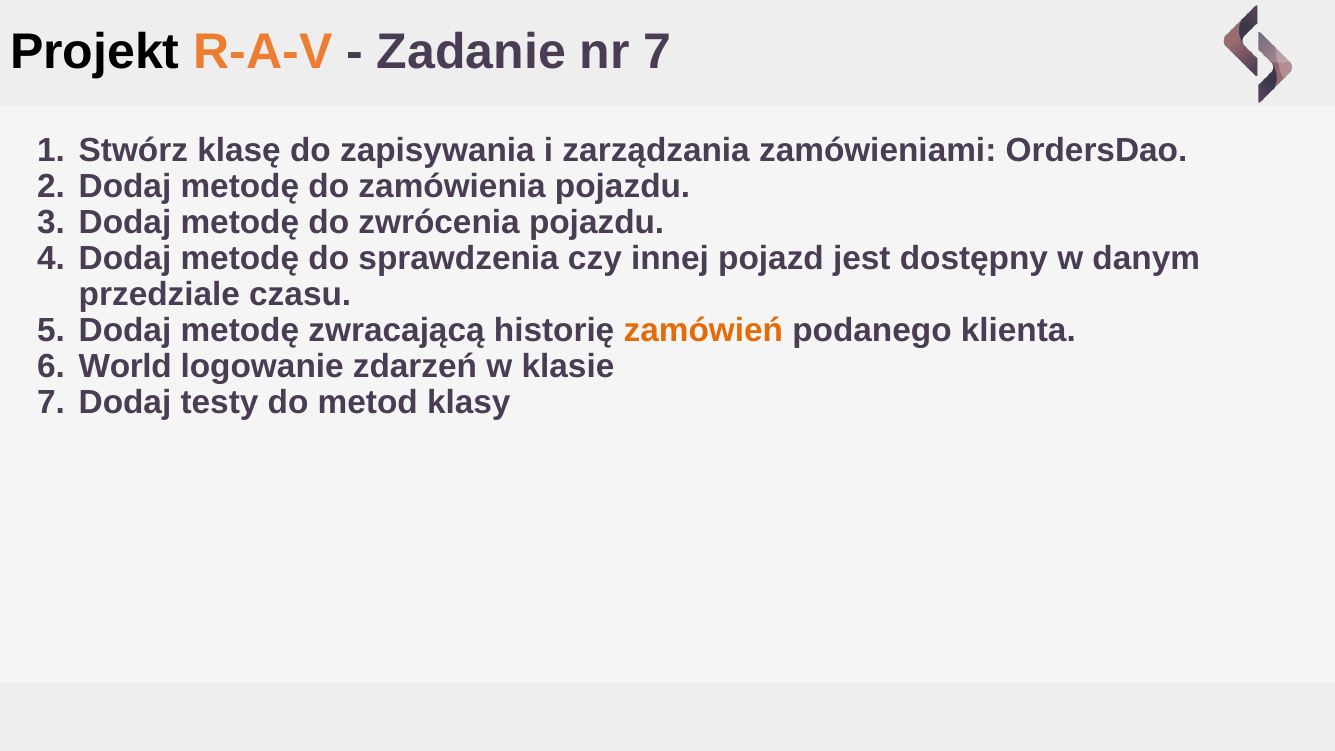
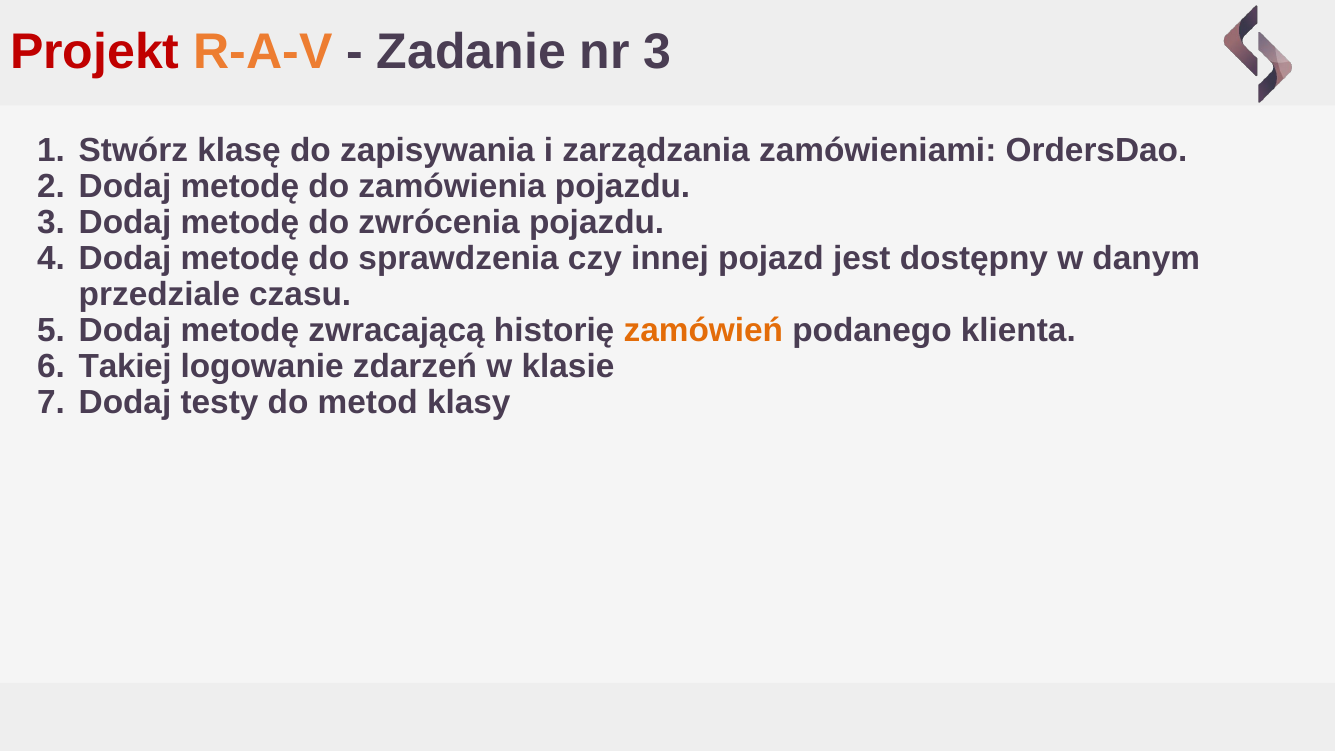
Projekt colour: black -> red (95, 52)
nr 7: 7 -> 3 (658, 52)
World: World -> Takiej (125, 366)
